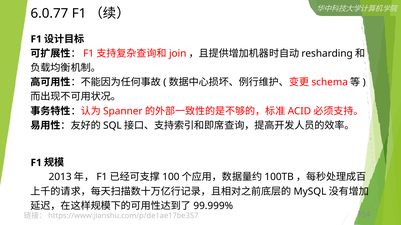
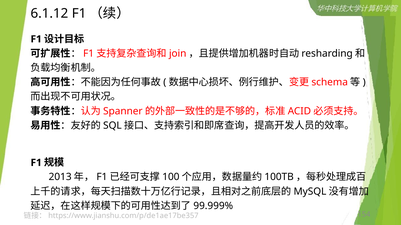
6.0.77: 6.0.77 -> 6.1.12 (49, 13)
